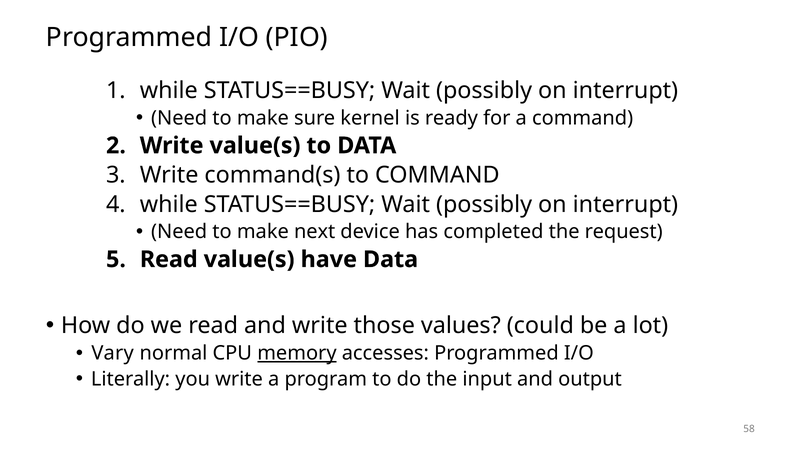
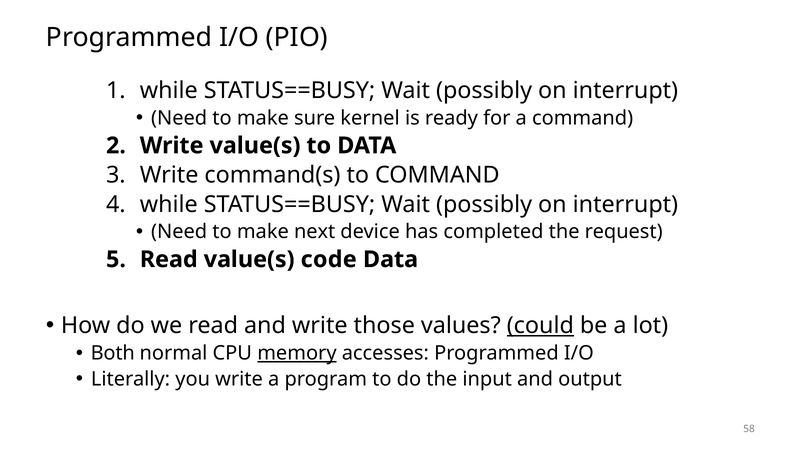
have: have -> code (329, 260)
could underline: none -> present (540, 326)
Vary: Vary -> Both (113, 354)
